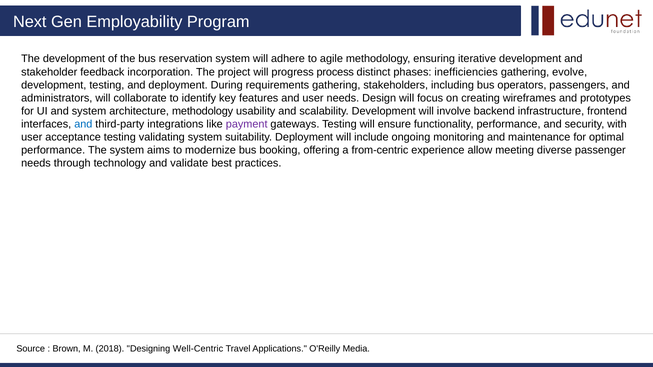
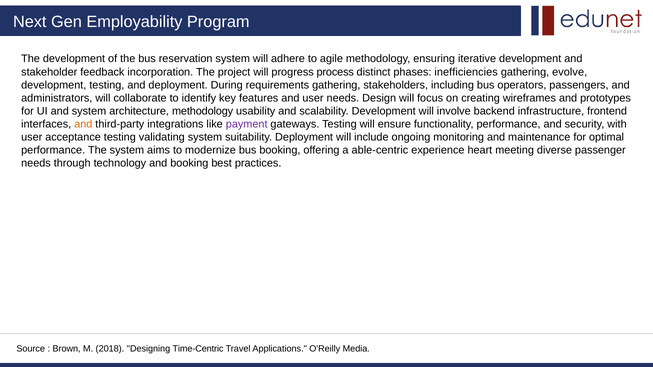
and colour: blue -> orange (83, 124)
from-centric: from-centric -> able-centric (380, 150)
allow: allow -> heart (480, 150)
and validate: validate -> booking (189, 163)
Well-Centric: Well-Centric -> Time-Centric (198, 349)
